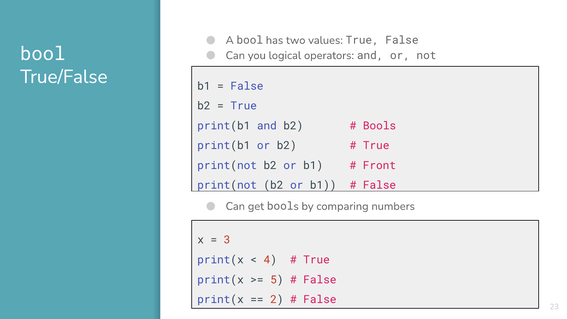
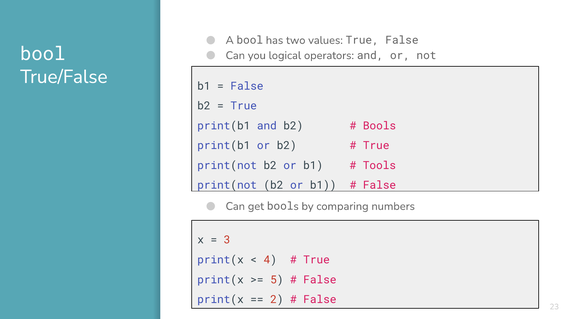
Front: Front -> Tools (379, 165)
